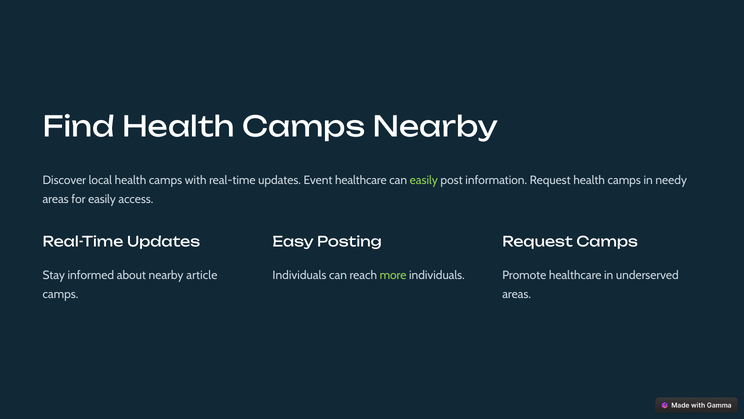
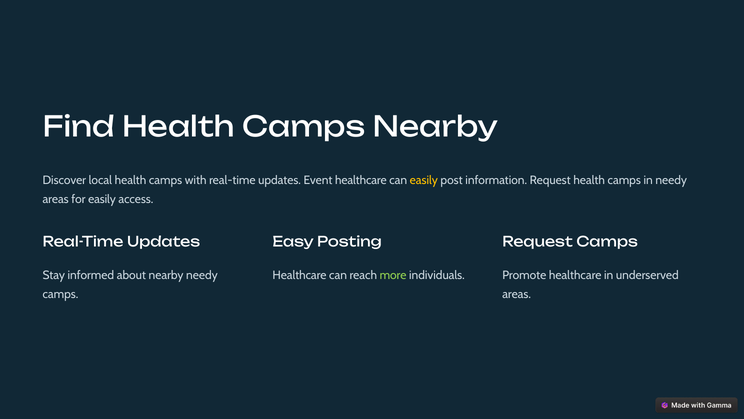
easily colour: light green -> yellow (424, 180)
nearby article: article -> needy (202, 275)
Individuals: Individuals -> Healthcare (299, 275)
